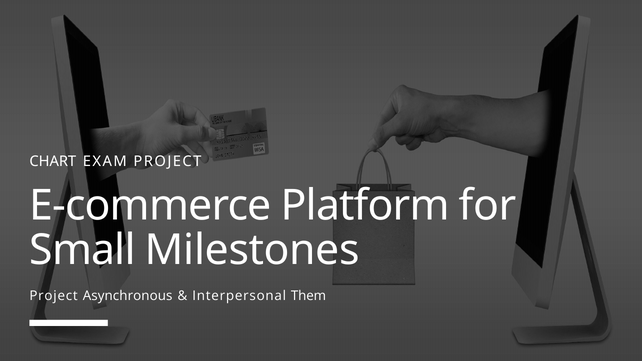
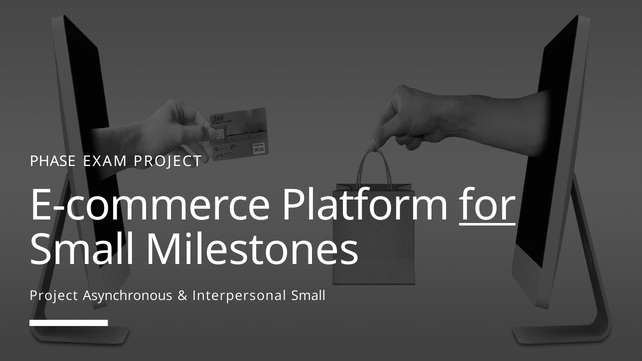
CHART: CHART -> PHASE (53, 162)
for underline: none -> present (487, 206)
Interpersonal Them: Them -> Small (308, 296)
